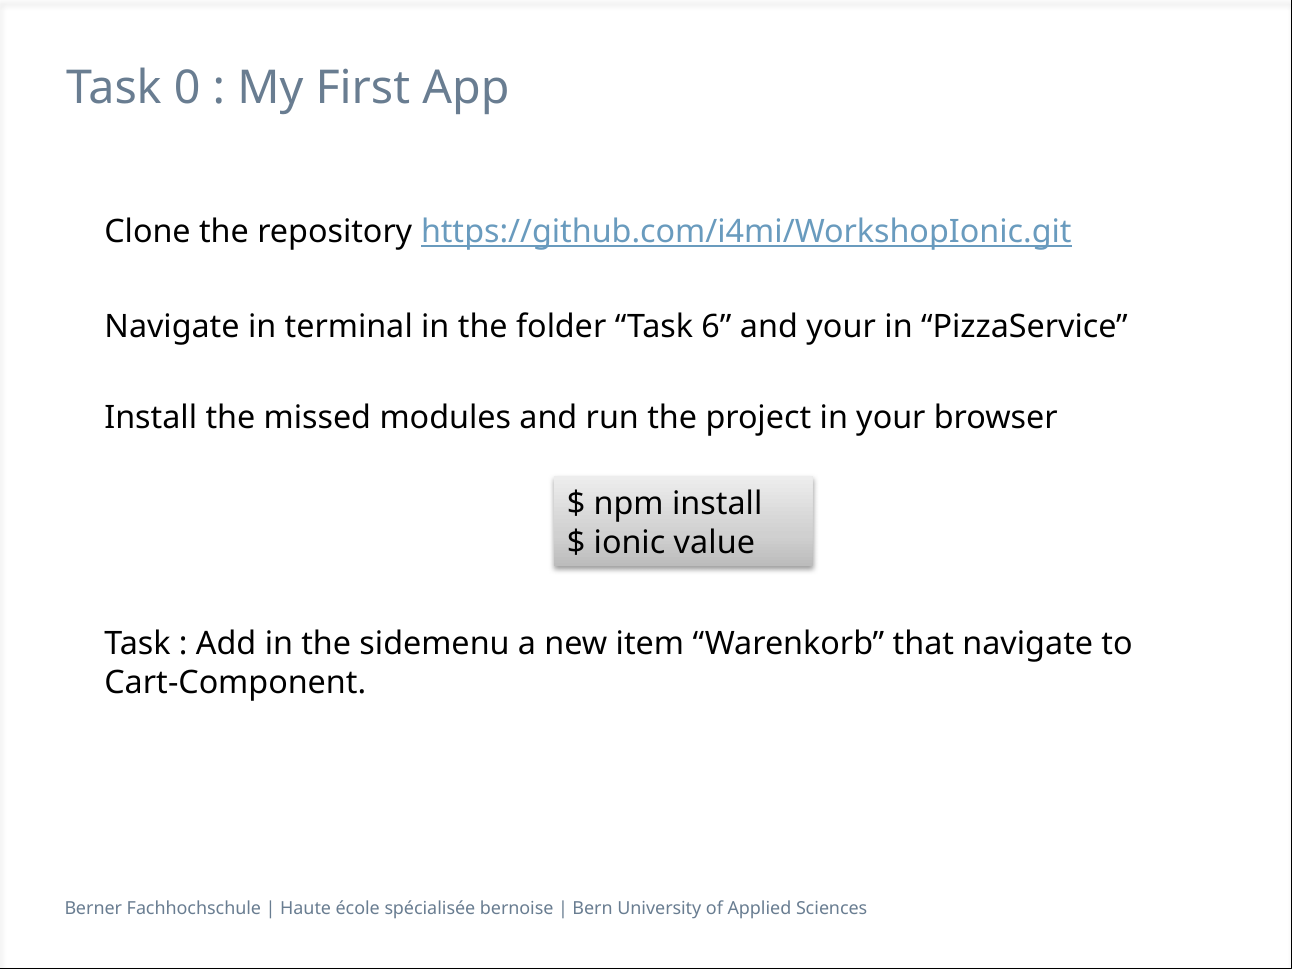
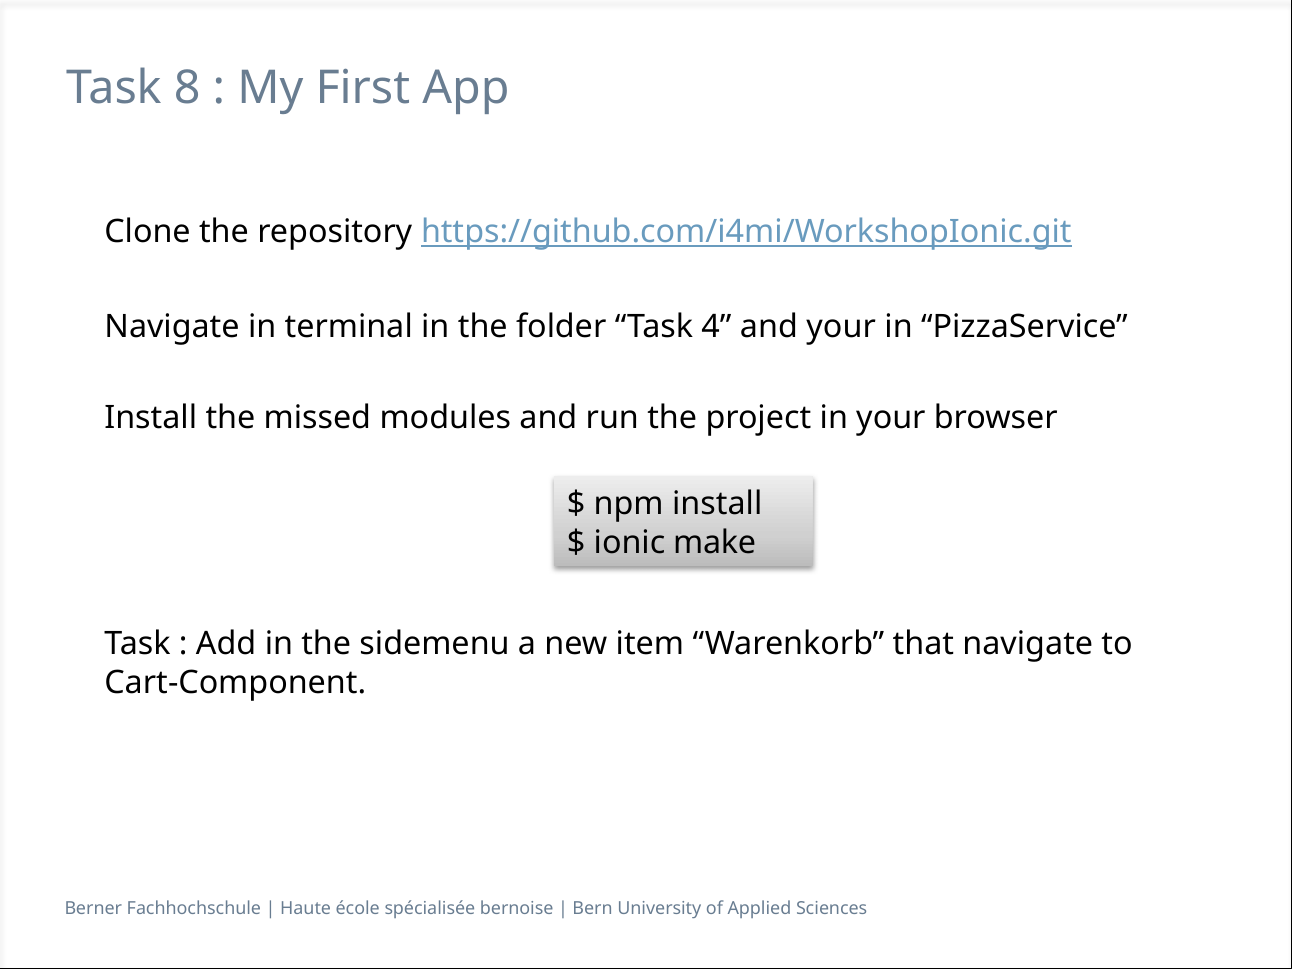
0: 0 -> 8 (187, 88)
6: 6 -> 4 (716, 327)
value: value -> make (715, 543)
